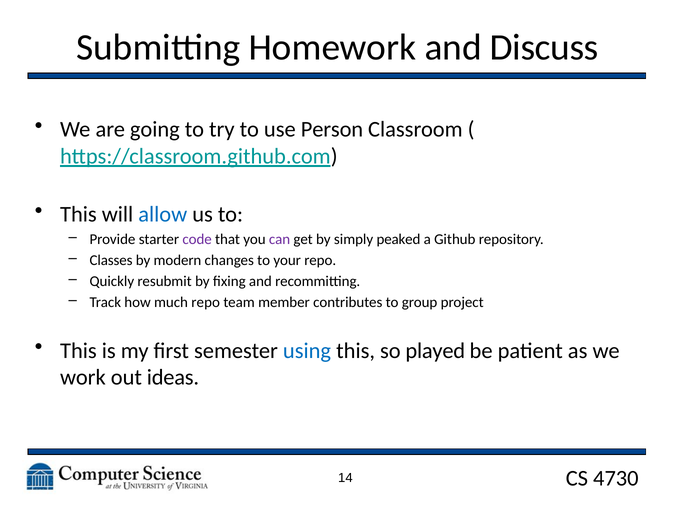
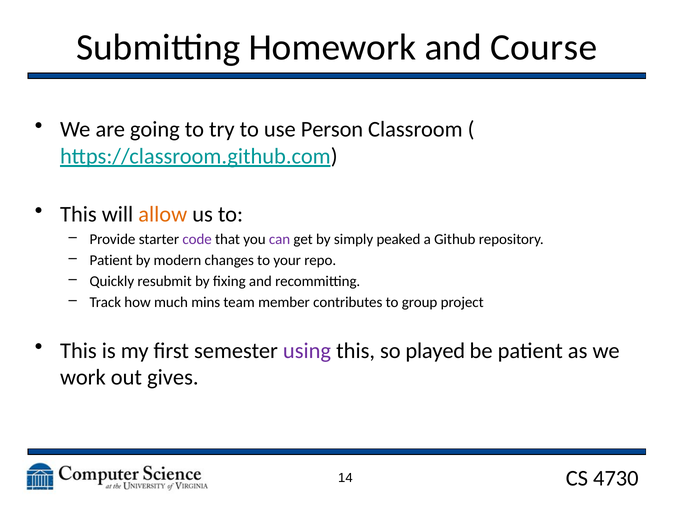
Discuss: Discuss -> Course (544, 48)
allow colour: blue -> orange (163, 215)
Classes: Classes -> Patient (111, 261)
much repo: repo -> mins (206, 303)
using colour: blue -> purple (307, 351)
ideas: ideas -> gives (173, 378)
